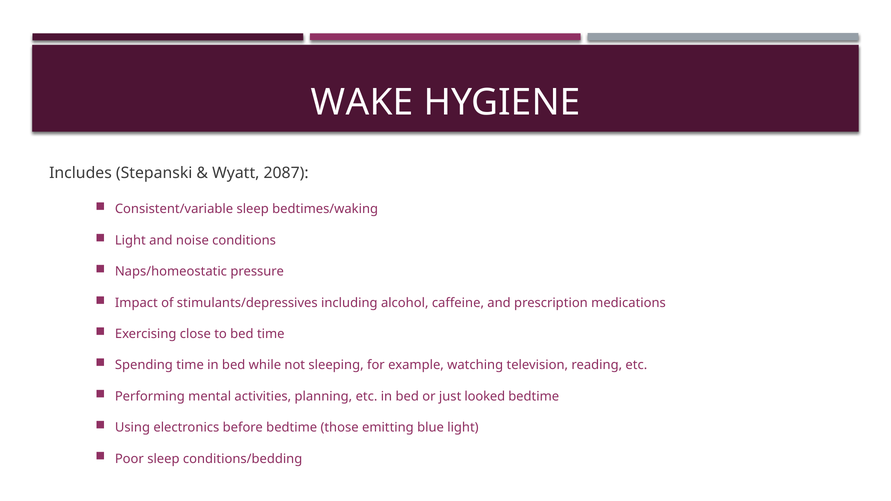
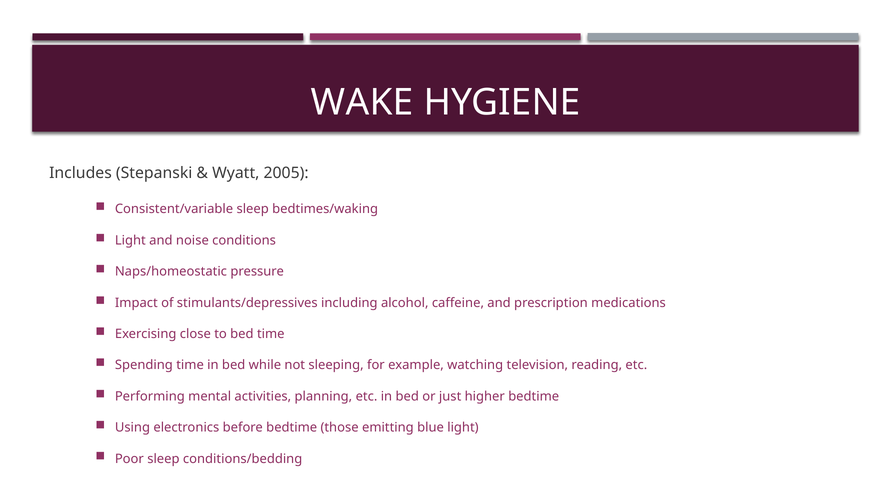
2087: 2087 -> 2005 (286, 173)
looked: looked -> higher (485, 396)
